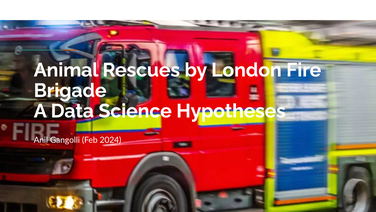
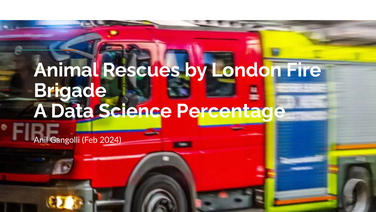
Hypotheses: Hypotheses -> Percentage (231, 111)
